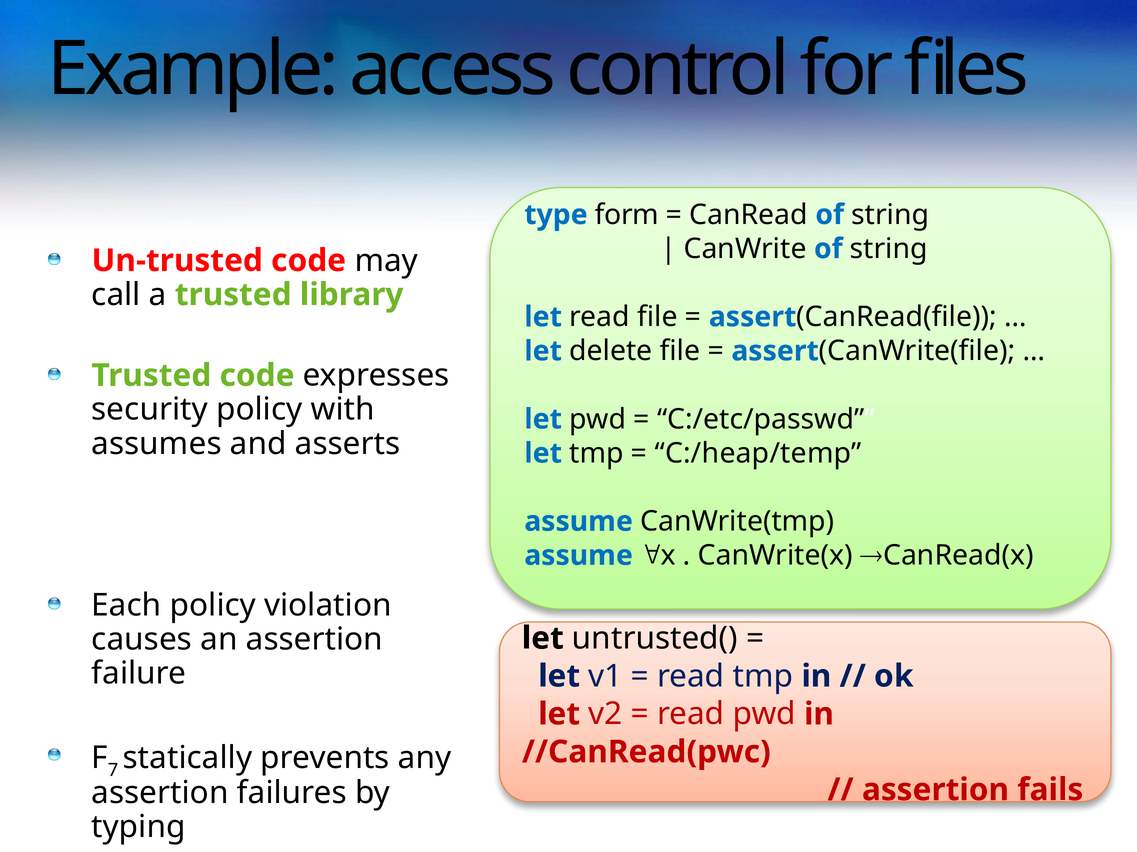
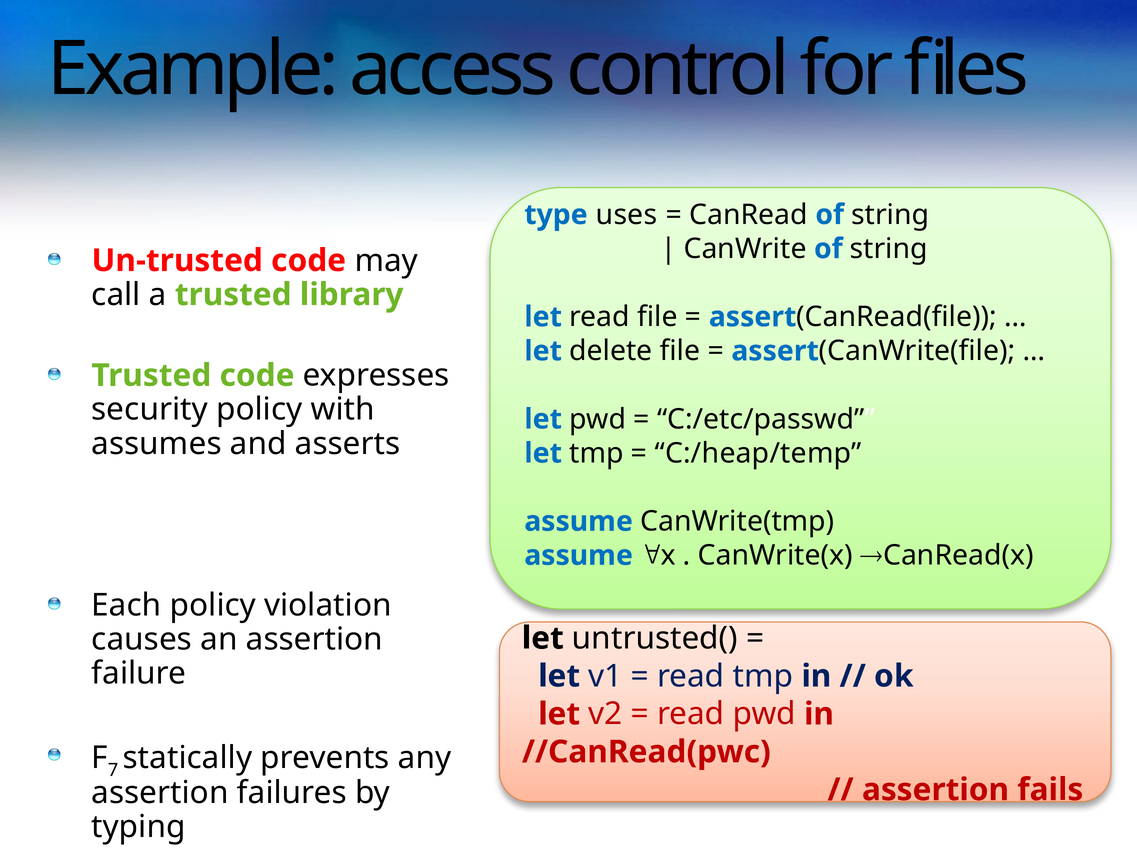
form: form -> uses (627, 215)
